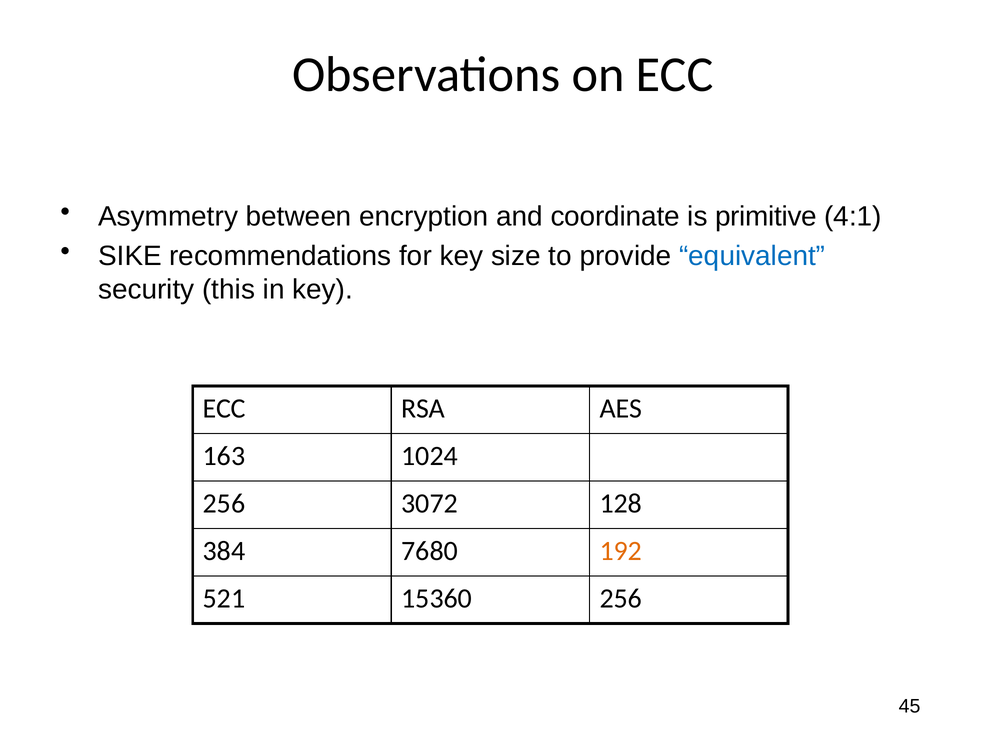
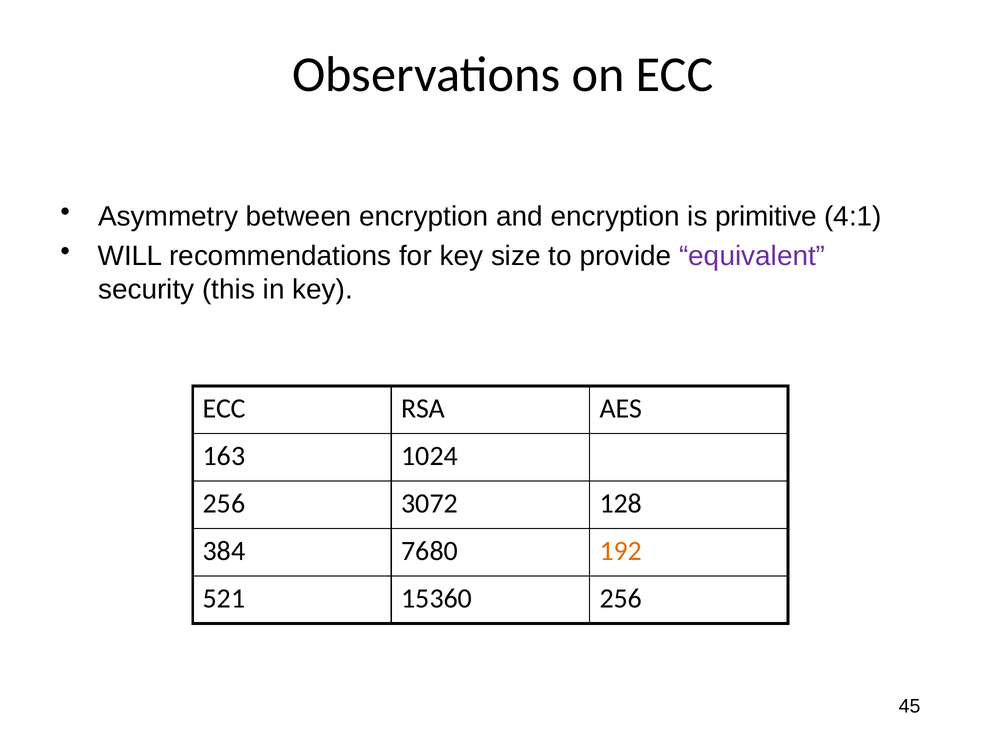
and coordinate: coordinate -> encryption (615, 217)
SIKE: SIKE -> WILL (130, 256)
equivalent colour: blue -> purple (752, 256)
